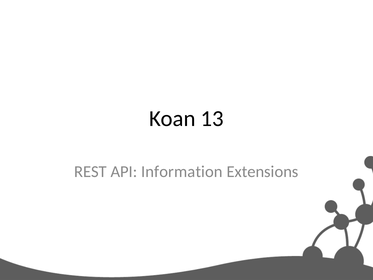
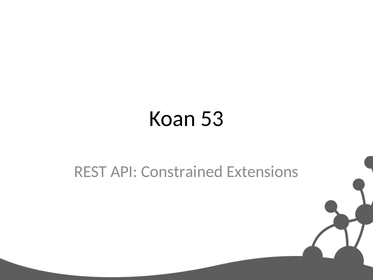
13: 13 -> 53 (212, 118)
Information: Information -> Constrained (182, 171)
